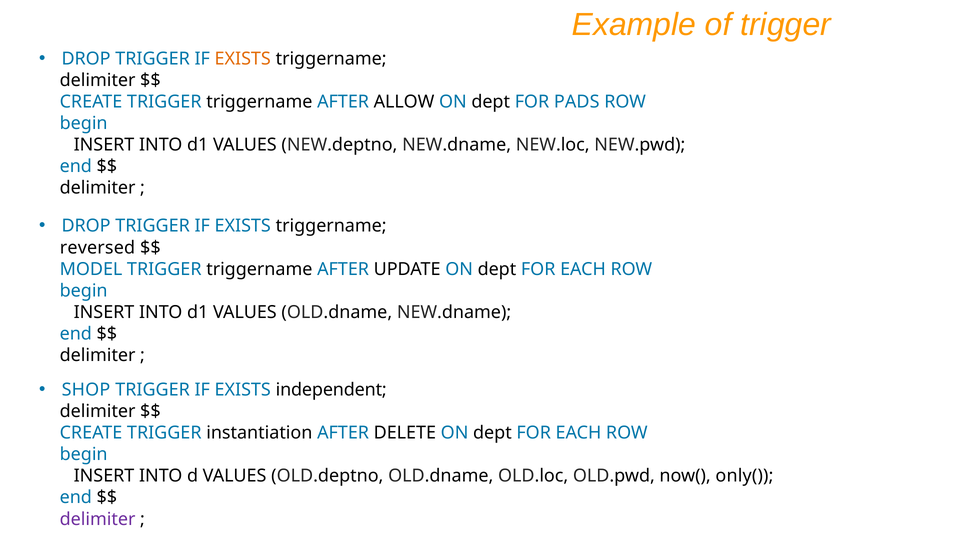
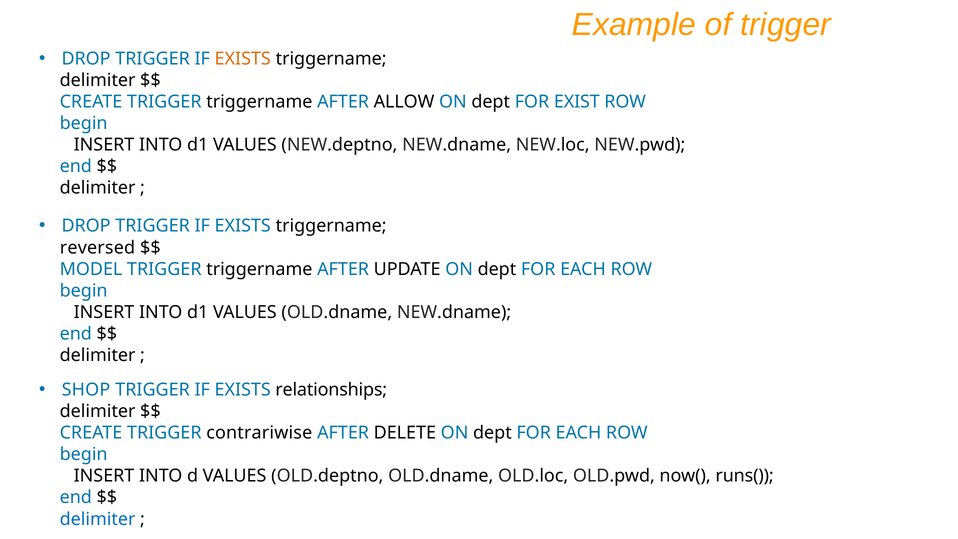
PADS: PADS -> EXIST (577, 102)
independent: independent -> relationships (331, 390)
instantiation: instantiation -> contrariwise (259, 433)
only(: only( -> runs( (745, 476)
delimiter colour: purple -> blue (98, 519)
